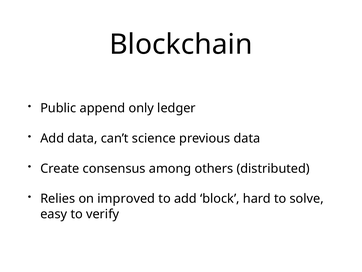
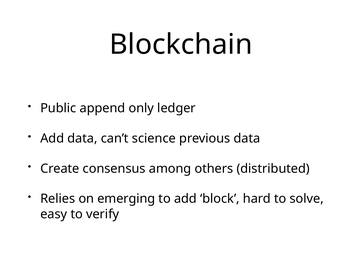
improved: improved -> emerging (126, 198)
